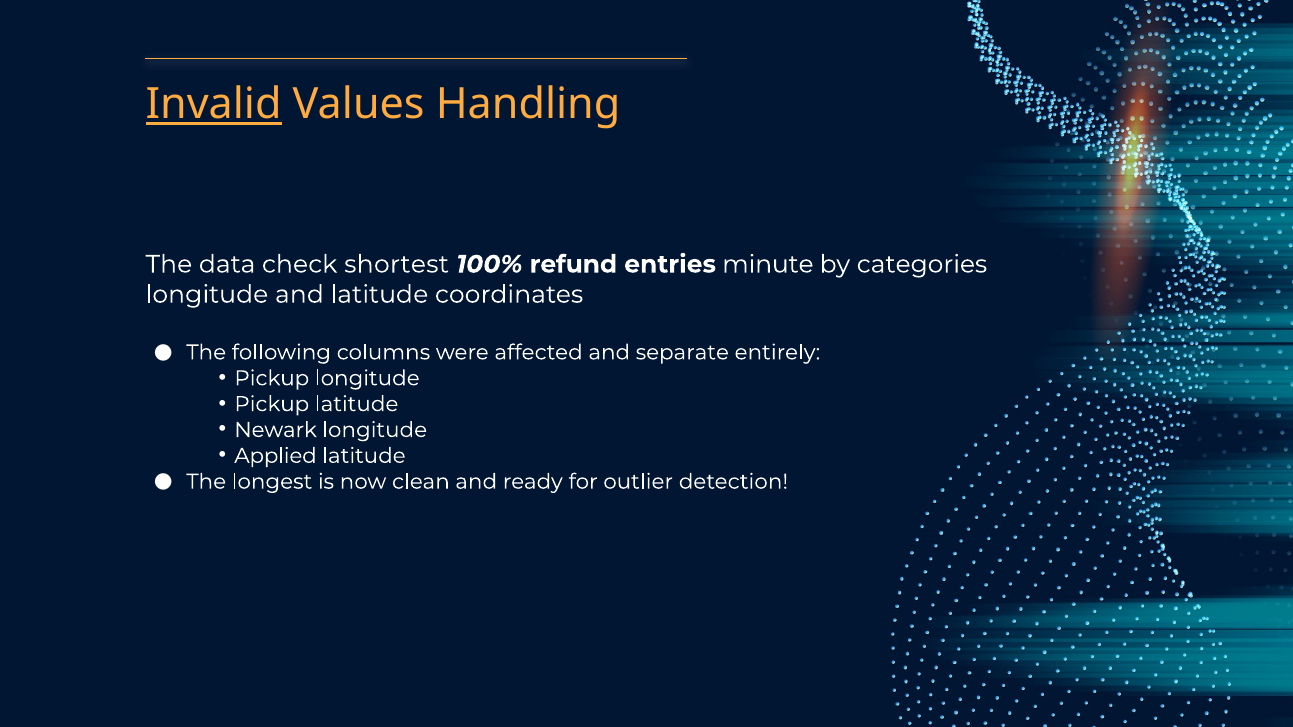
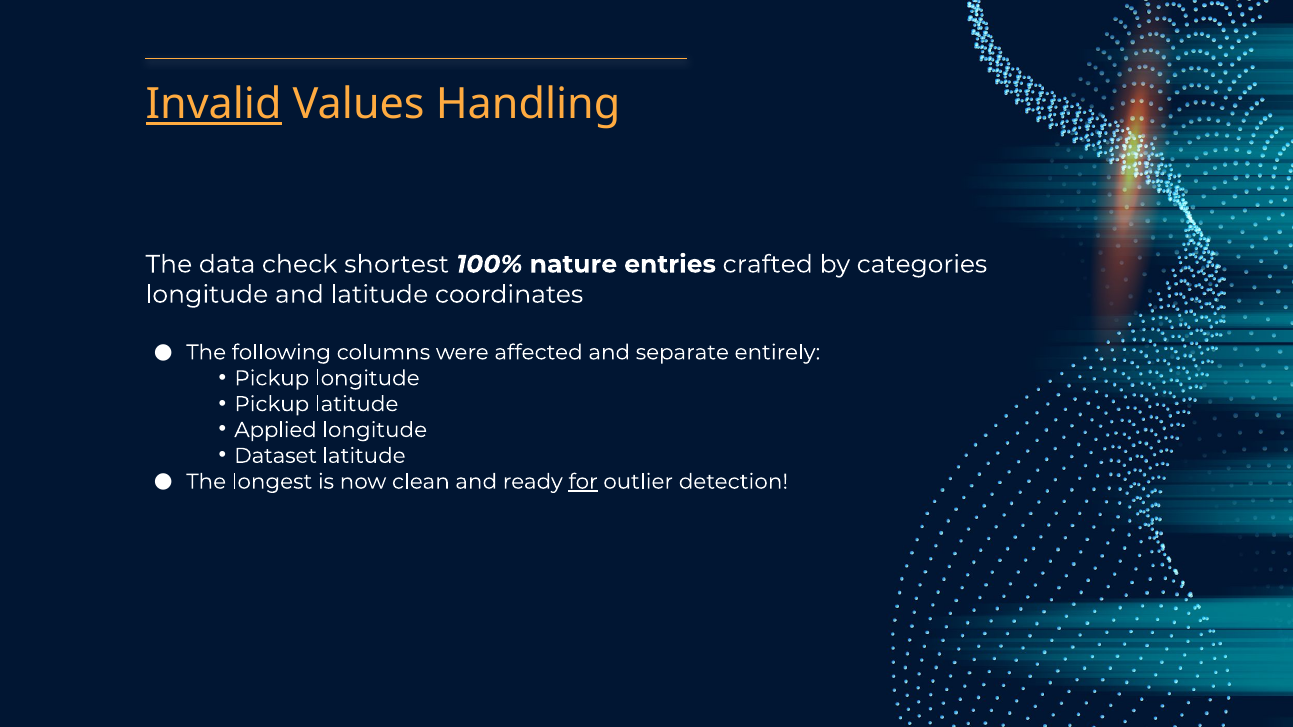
refund: refund -> nature (573, 264)
minute: minute -> crafted (768, 264)
Newark: Newark -> Applied (276, 430)
Applied: Applied -> Dataset (276, 456)
for underline: none -> present (583, 482)
